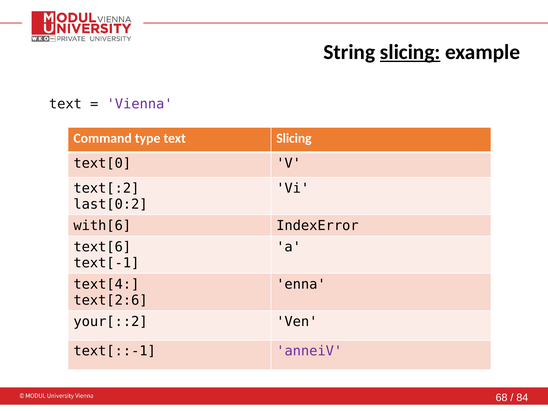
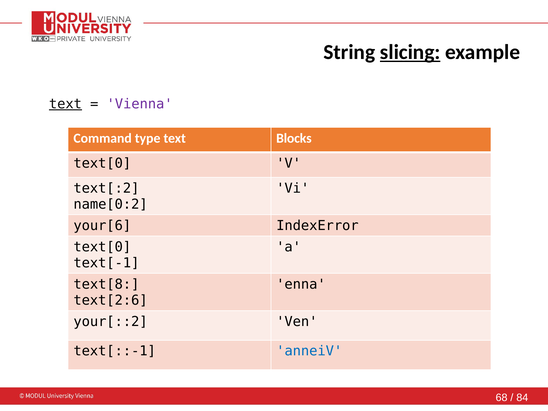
text underline: none -> present (65, 104)
text Slicing: Slicing -> Blocks (294, 138)
last[0:2: last[0:2 -> name[0:2 (111, 204)
with[6: with[6 -> your[6 (102, 226)
text[6: text[6 -> text[0 (102, 247)
text[4: text[4 -> text[8 (106, 284)
anneiV colour: purple -> blue (309, 351)
